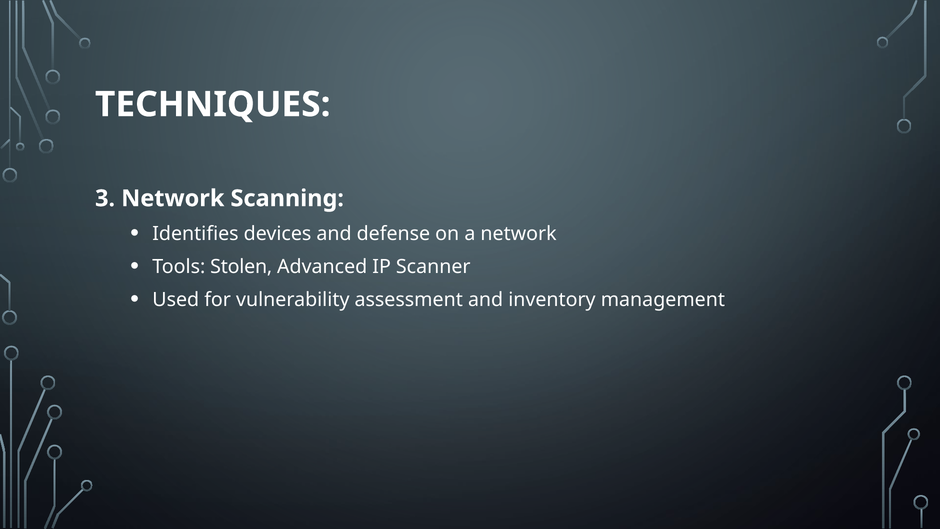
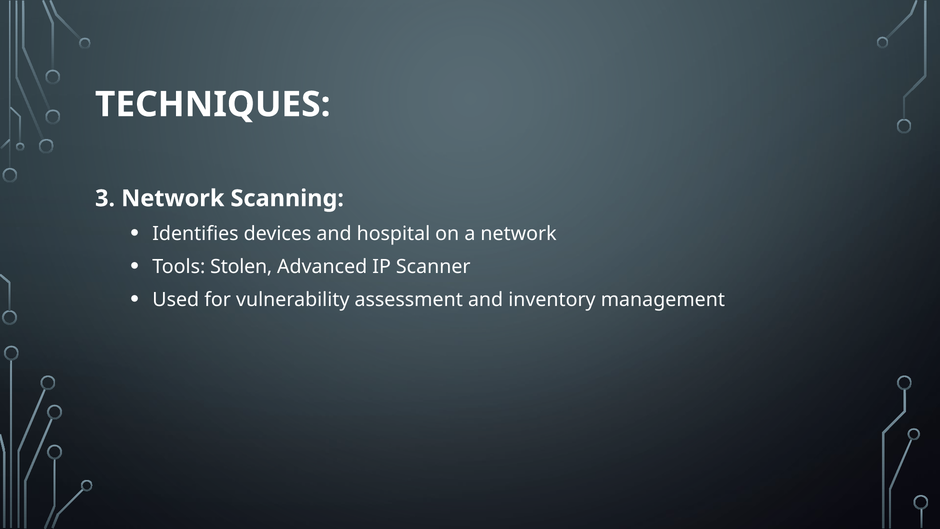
defense: defense -> hospital (393, 234)
